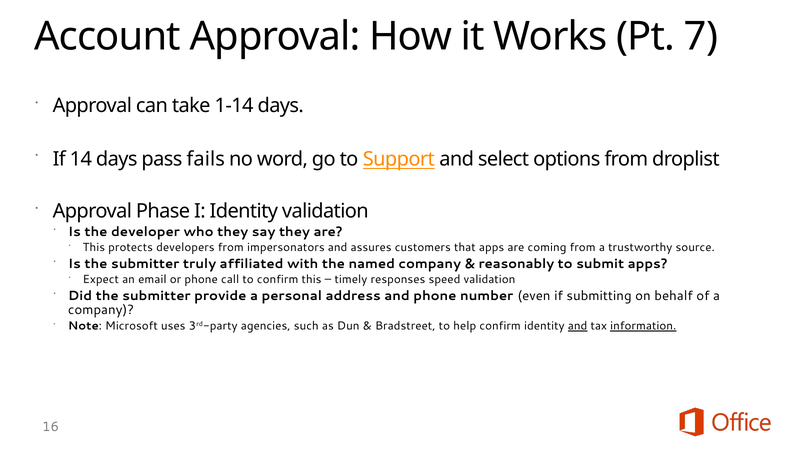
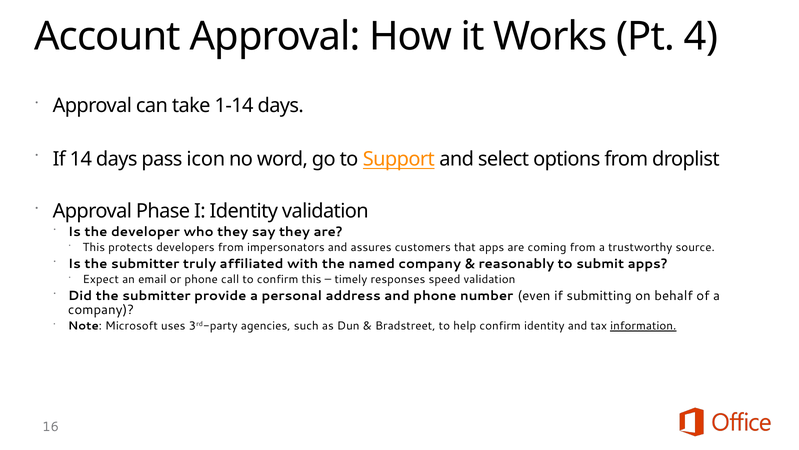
7: 7 -> 4 (701, 36)
fails: fails -> icon (206, 159)
and underline: present -> none (578, 326)
